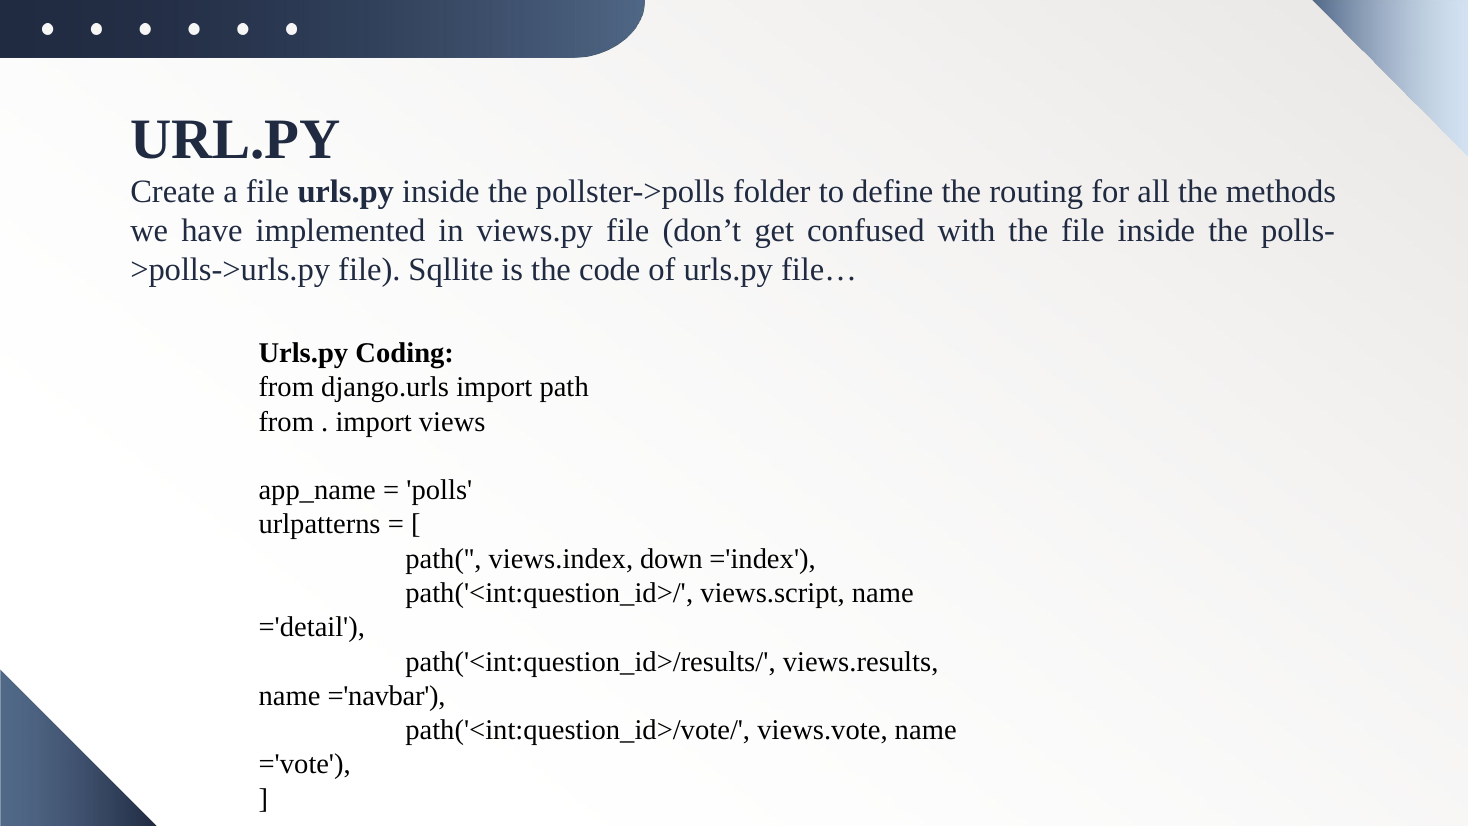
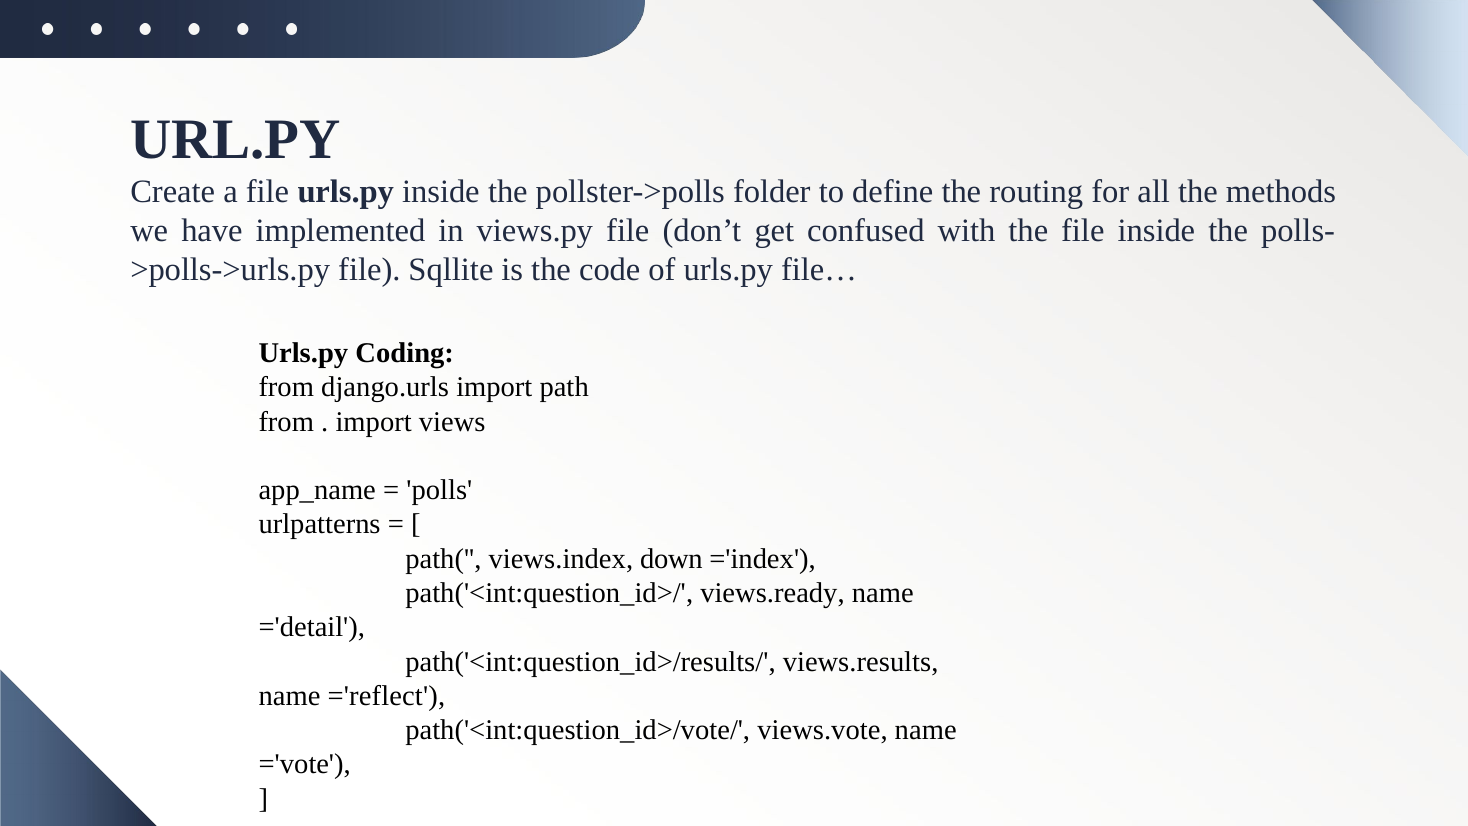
views.script: views.script -> views.ready (772, 593)
='navbar: ='navbar -> ='reflect (386, 696)
